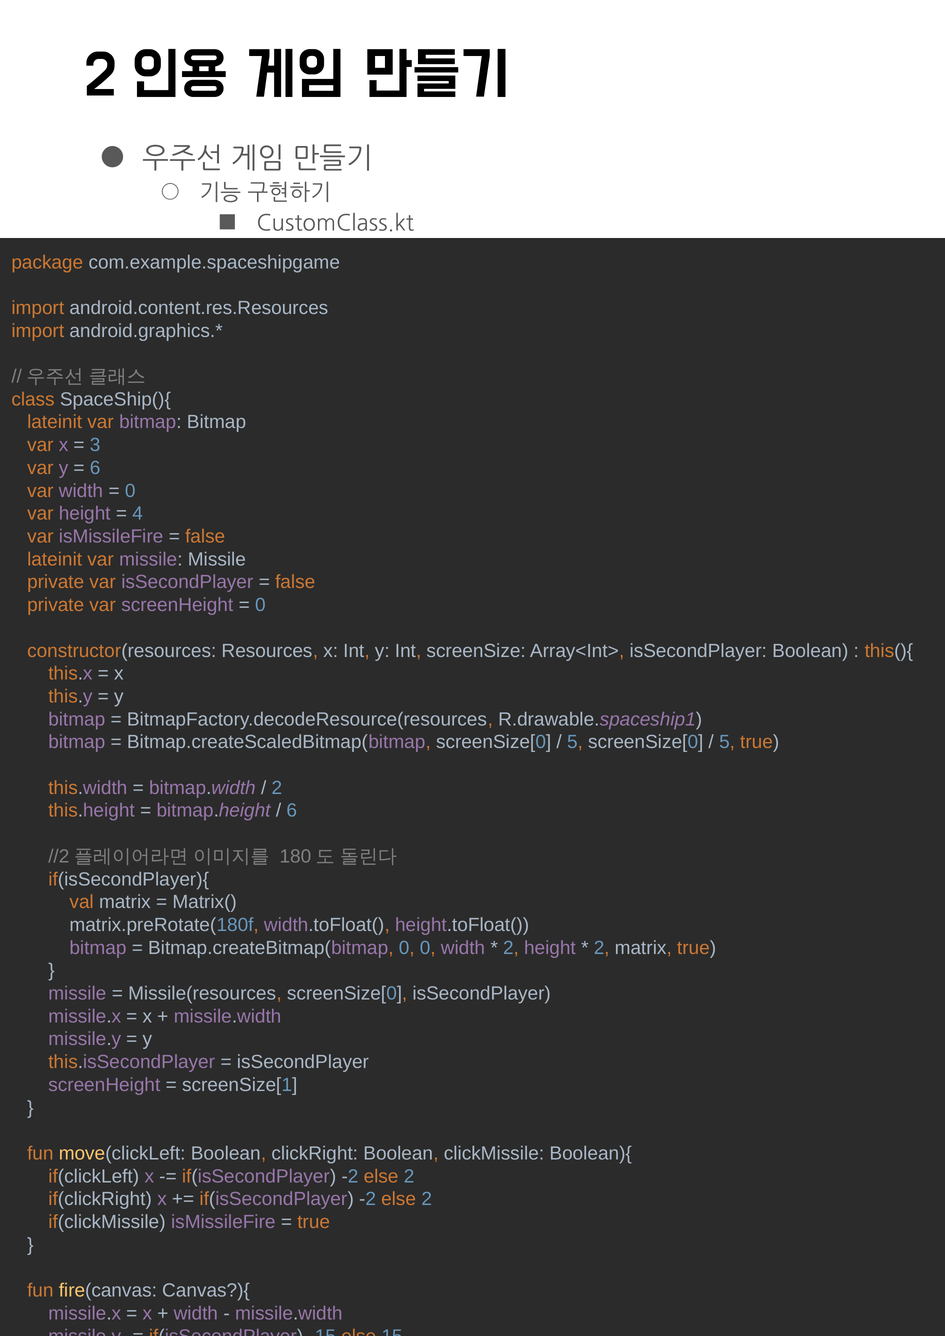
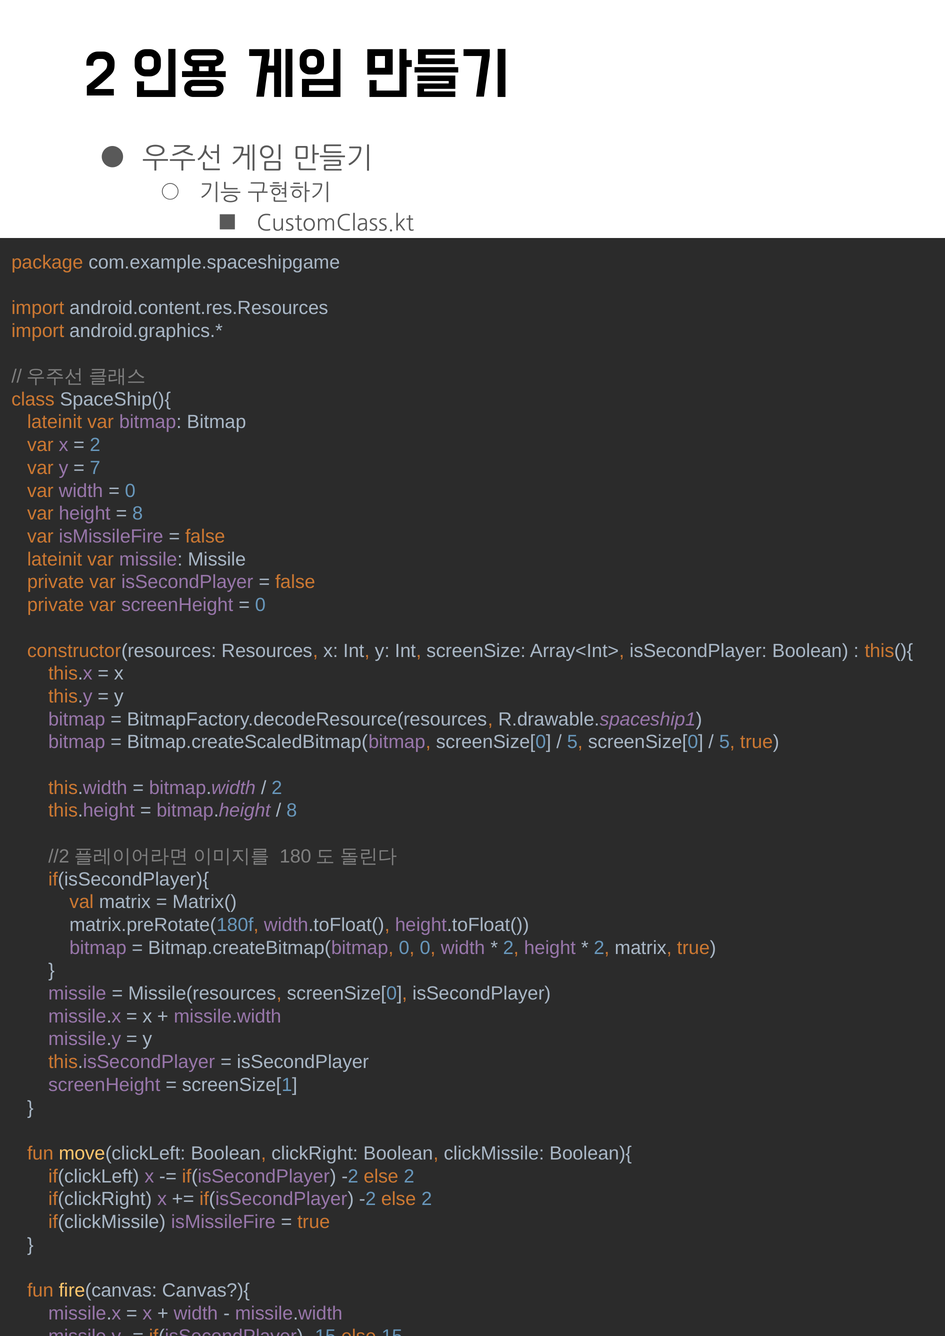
3: 3 -> 2 (95, 445)
6: 6 -> 7 (95, 468)
4: 4 -> 8 (138, 514)
6: 6 -> 8 (292, 811)
